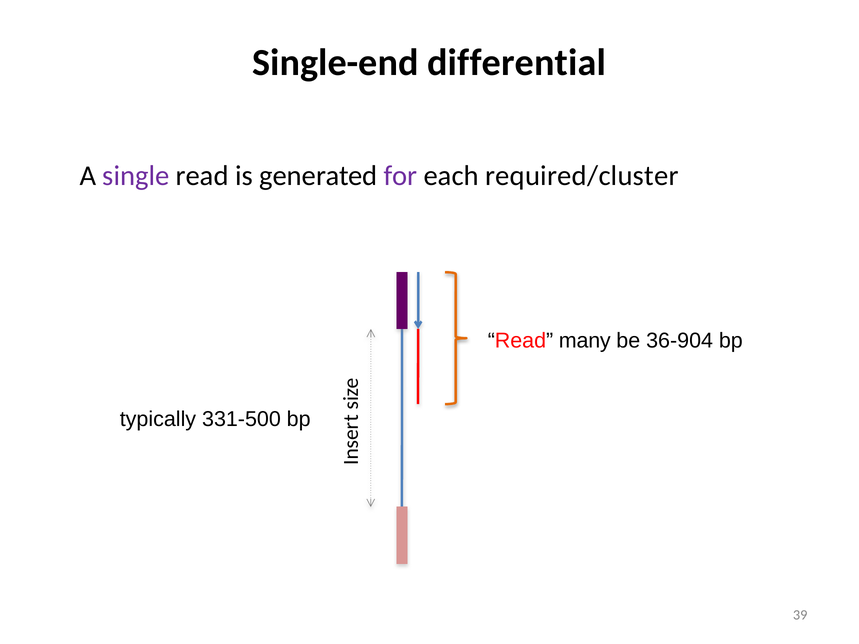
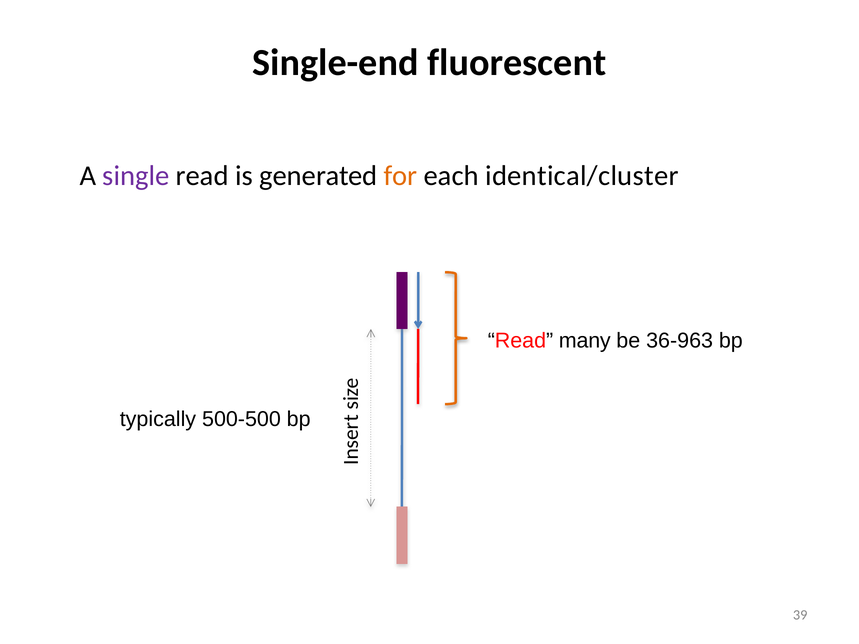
differential: differential -> fluorescent (517, 62)
for colour: purple -> orange (401, 176)
required/cluster: required/cluster -> identical/cluster (582, 176)
36-904: 36-904 -> 36-963 (680, 341)
331-500: 331-500 -> 500-500 (241, 419)
